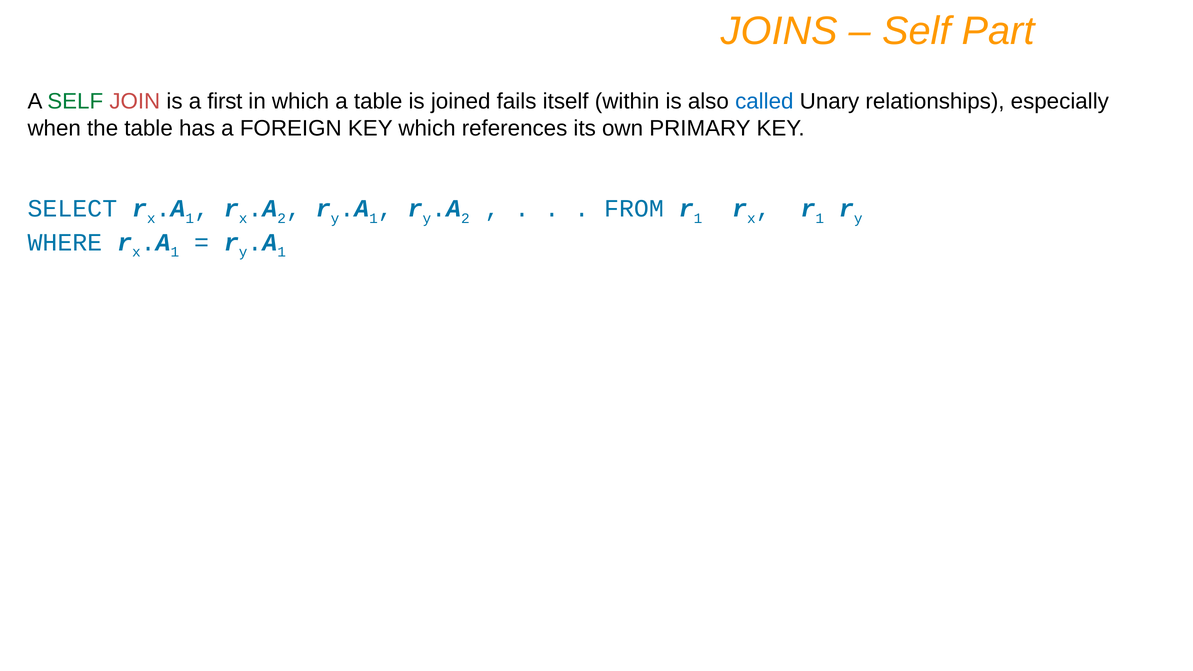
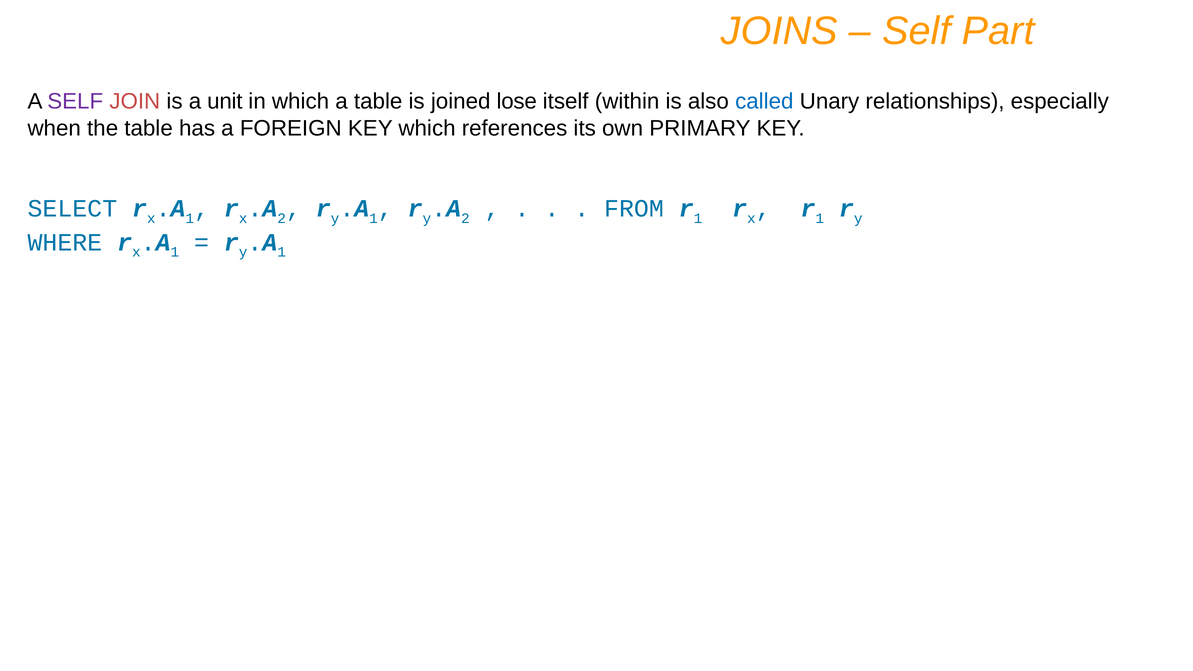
SELF colour: green -> purple (75, 101)
first: first -> unit (225, 101)
fails: fails -> lose (517, 101)
